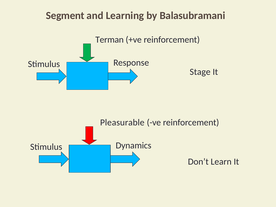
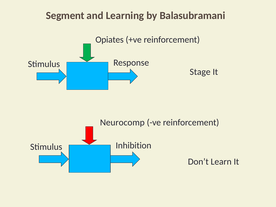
Terman: Terman -> Opiates (110, 40)
Pleasurable: Pleasurable -> Neurocomp (122, 123)
Dynamics: Dynamics -> Inhibition (134, 146)
